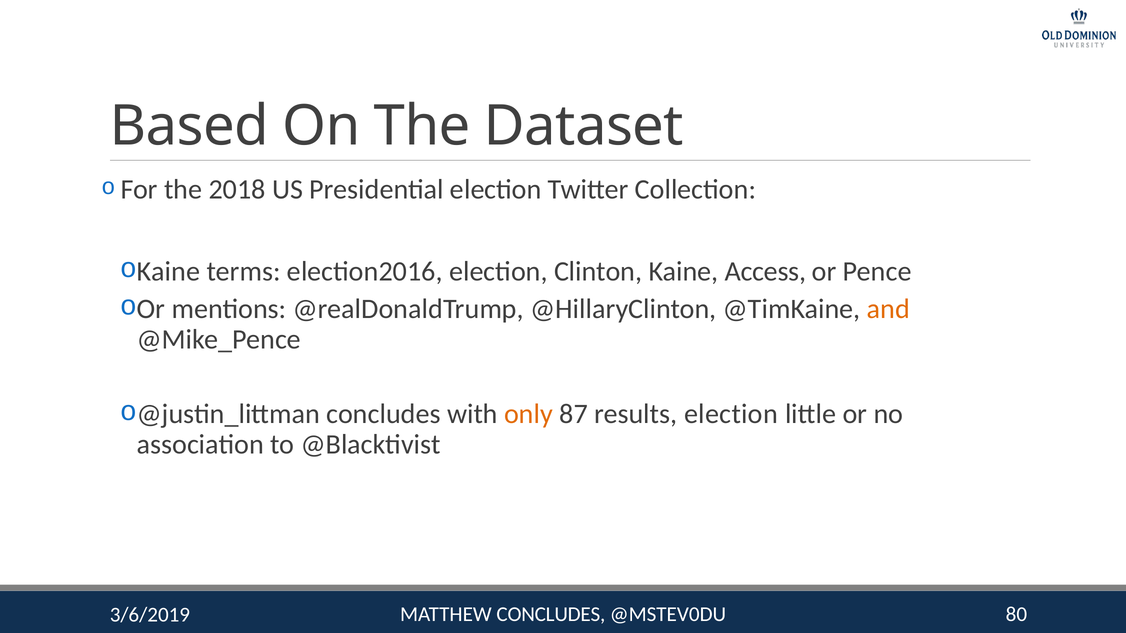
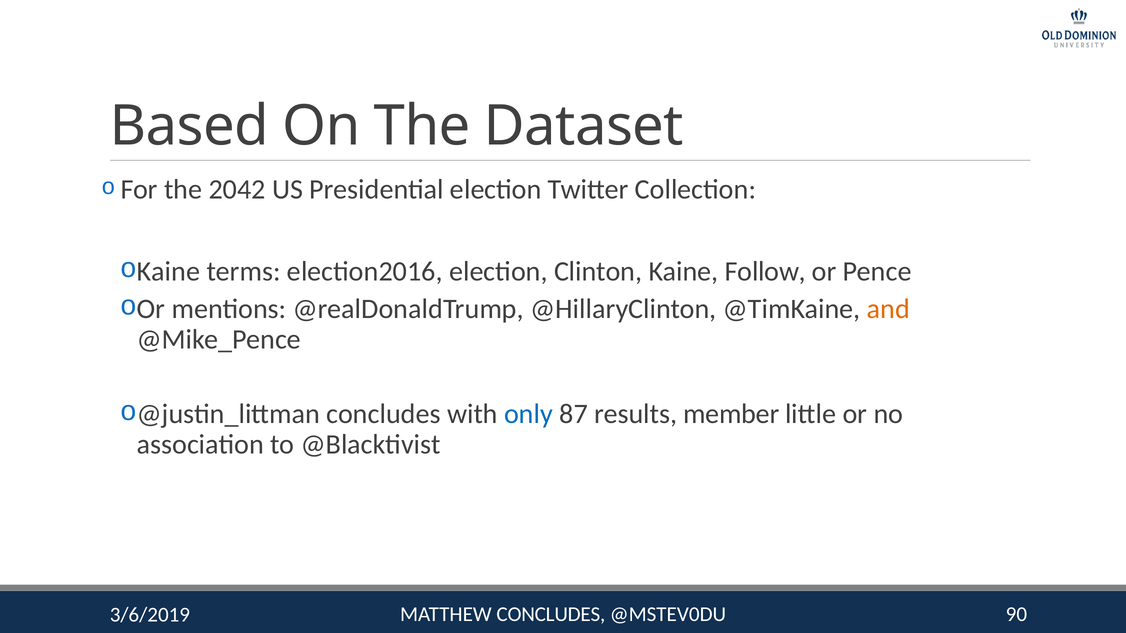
2018: 2018 -> 2042 (237, 190)
Access: Access -> Follow (765, 272)
only colour: orange -> blue (528, 414)
results election: election -> member (731, 414)
80: 80 -> 90 (1016, 615)
